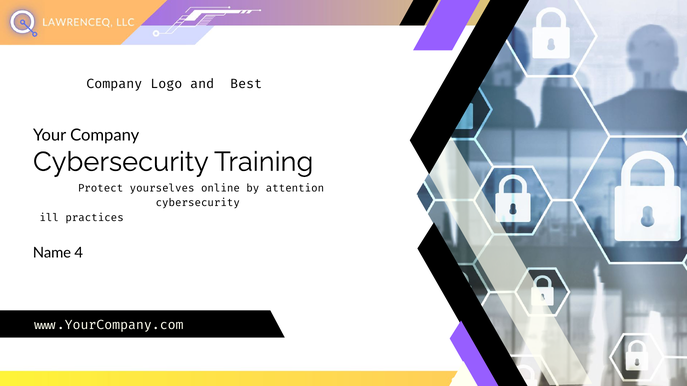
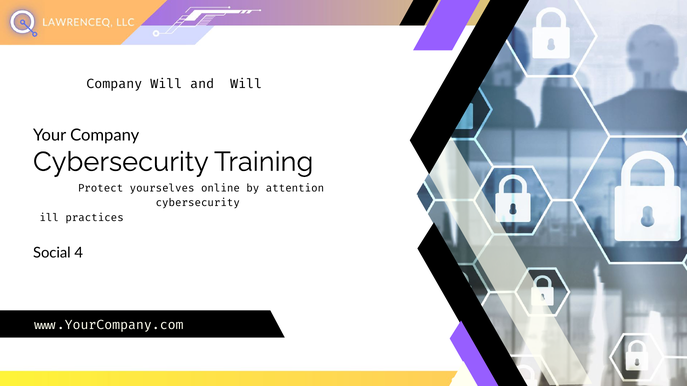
Company Logo: Logo -> Will (166, 84)
and Best: Best -> Will (246, 84)
Name: Name -> Social (52, 253)
